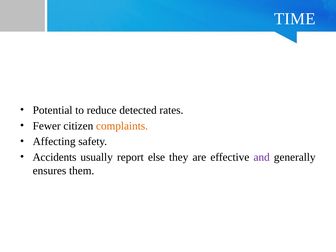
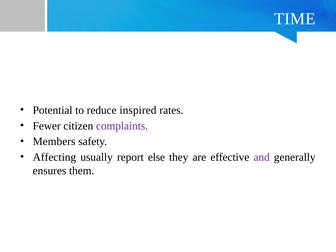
detected: detected -> inspired (138, 110)
complaints colour: orange -> purple (122, 126)
Affecting: Affecting -> Members (54, 142)
Accidents: Accidents -> Affecting (54, 157)
